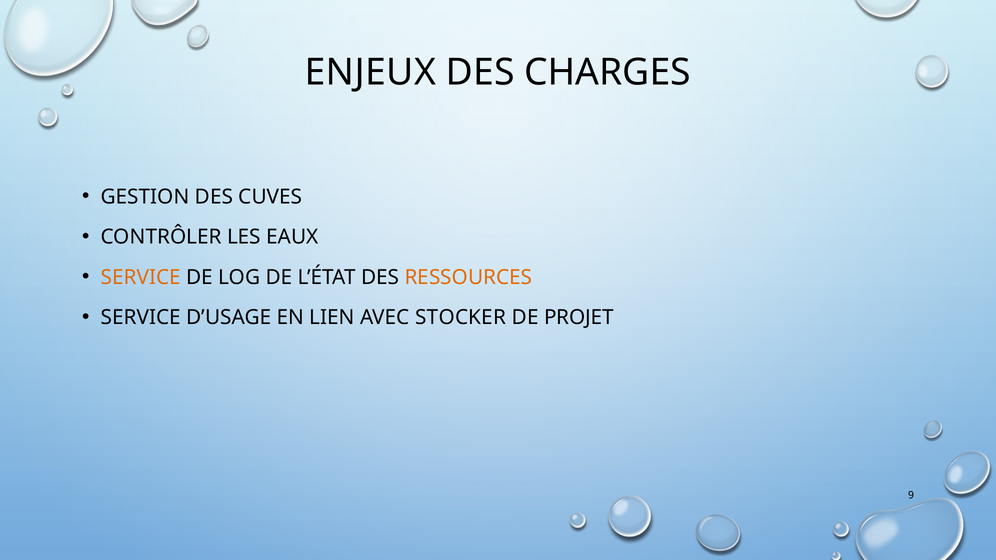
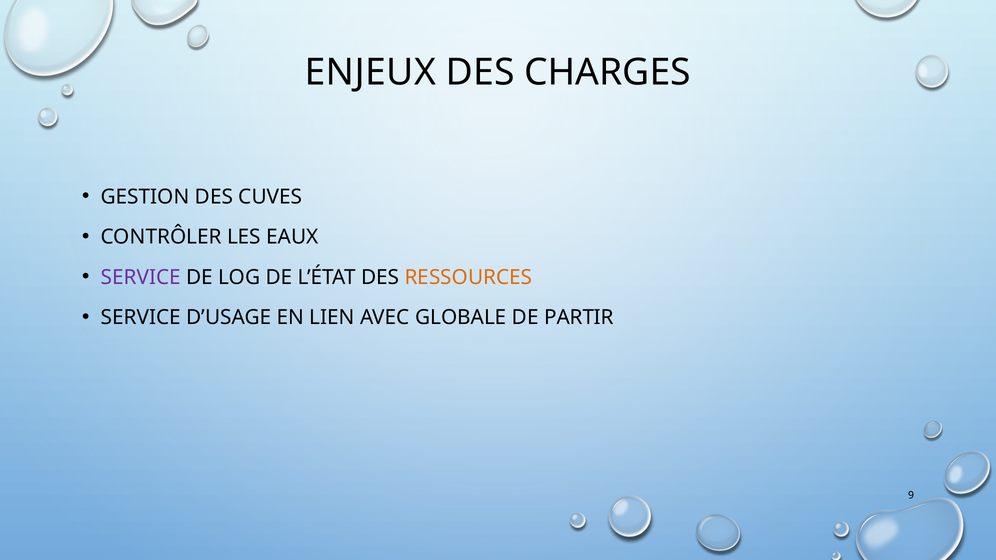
SERVICE colour: orange -> purple (141, 277)
STOCKER: STOCKER -> GLOBALE (461, 318)
PROJET: PROJET -> PARTIR (579, 318)
